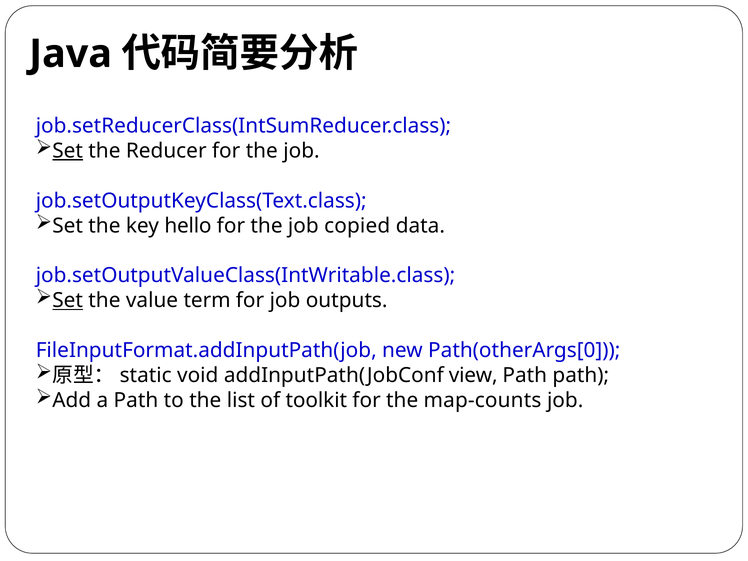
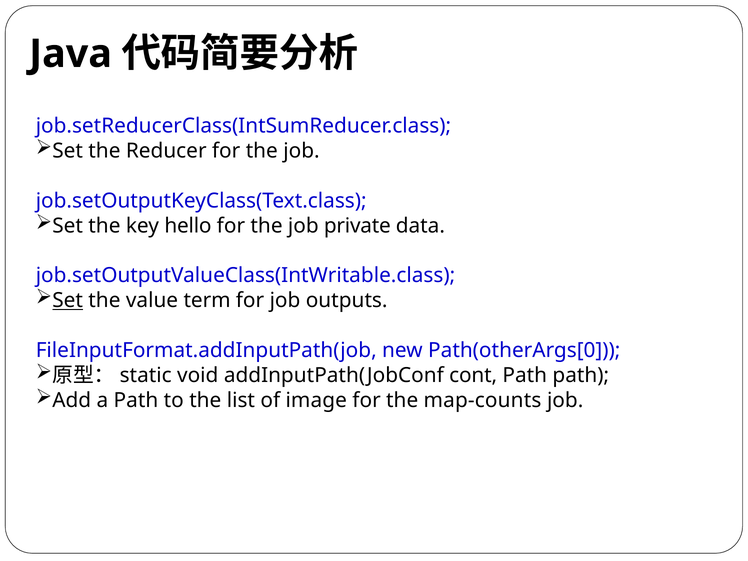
Set underline: present -> none (68, 151)
copied: copied -> private (357, 226)
view: view -> cont (473, 375)
toolkit: toolkit -> image (316, 400)
